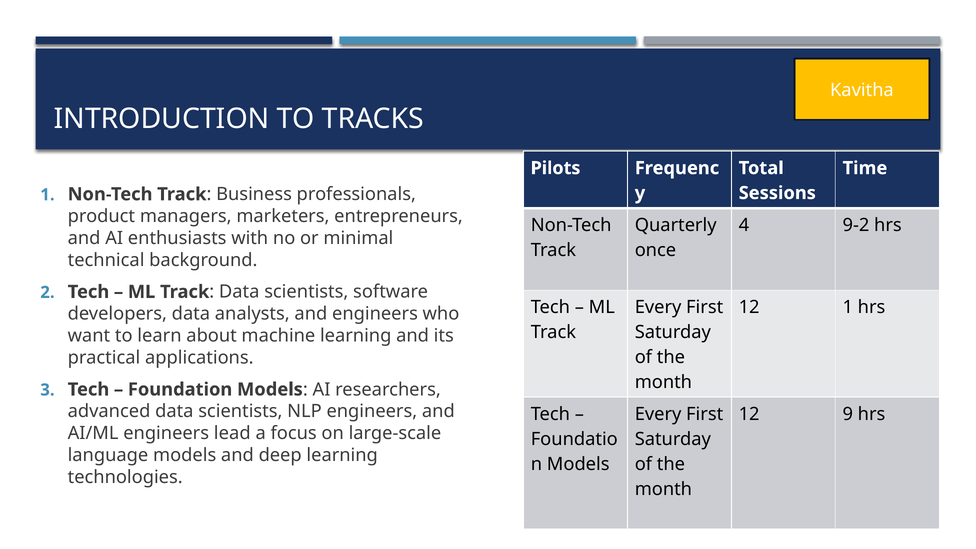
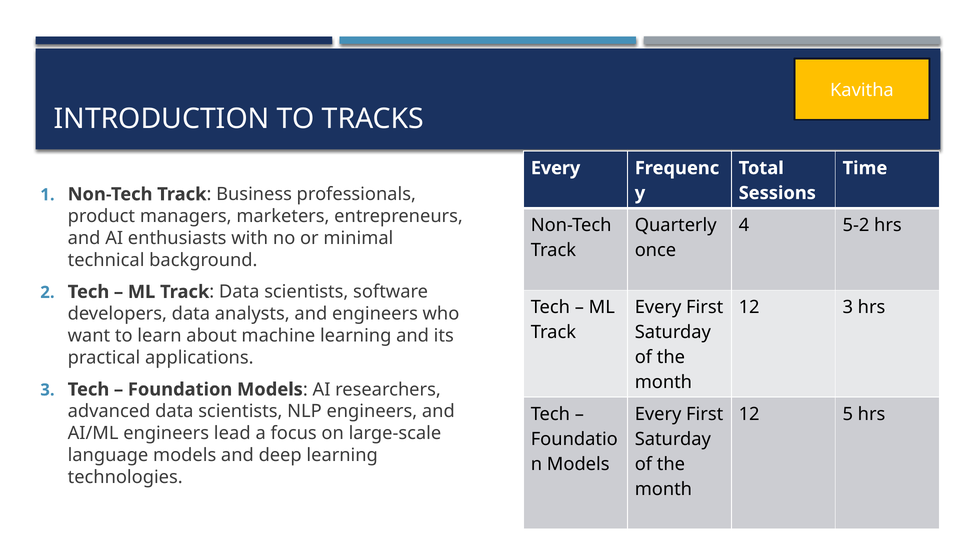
Pilots: Pilots -> Every (556, 168)
9-2: 9-2 -> 5-2 (856, 225)
12 1: 1 -> 3 (848, 307)
9: 9 -> 5 (848, 414)
